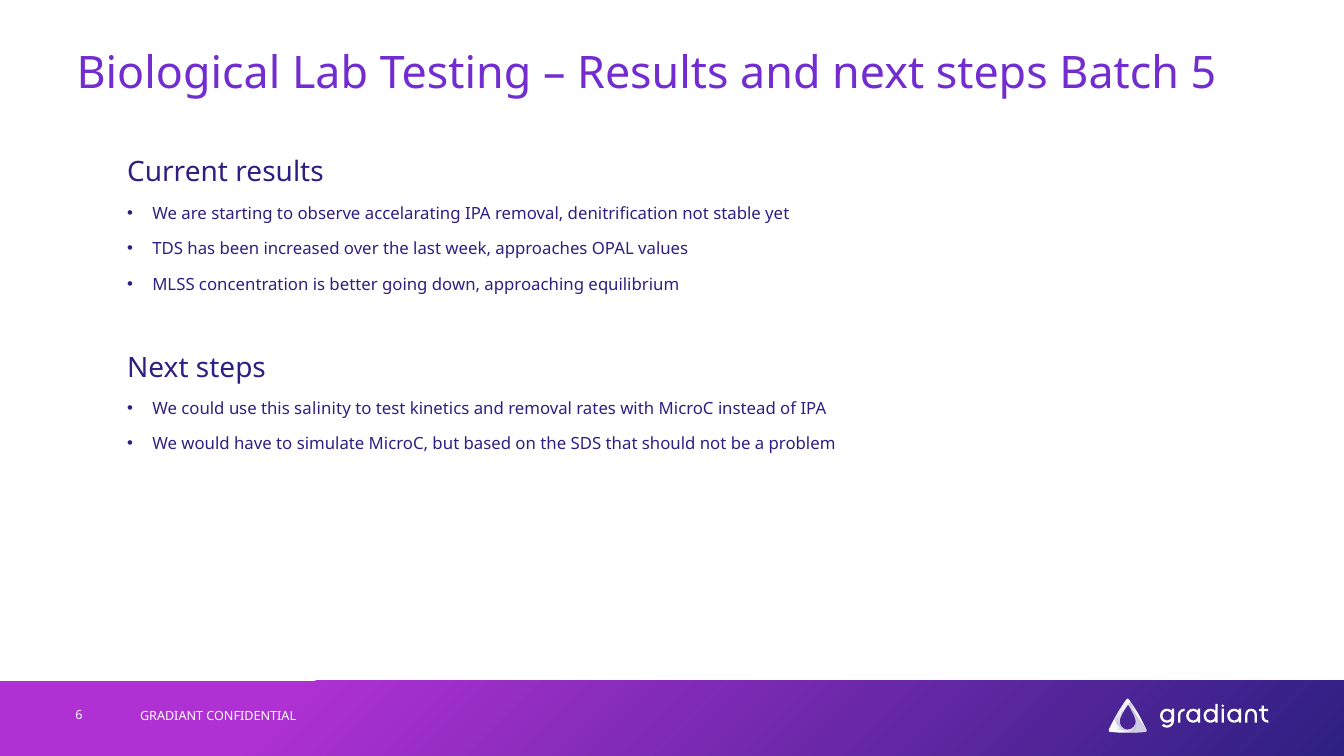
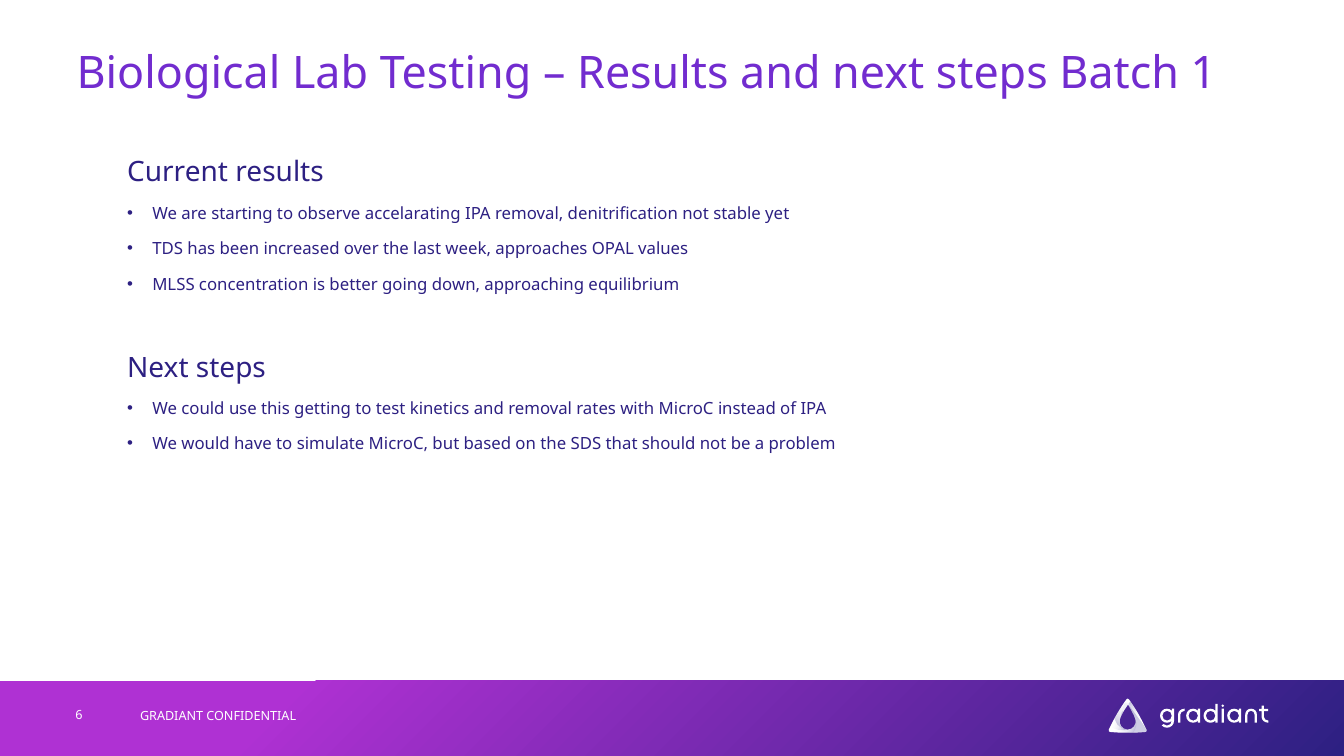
5: 5 -> 1 (1204, 74)
salinity: salinity -> getting (323, 409)
